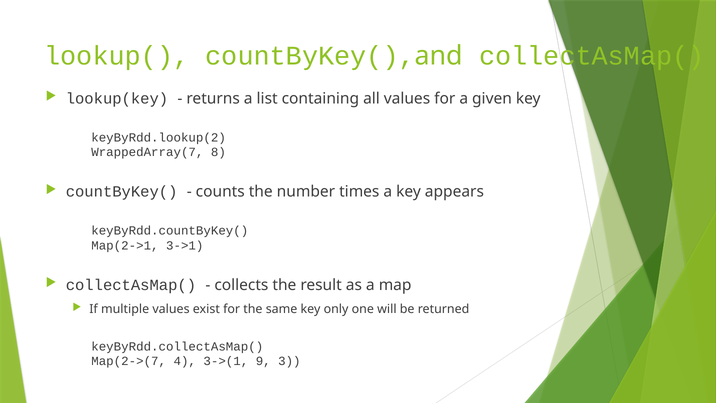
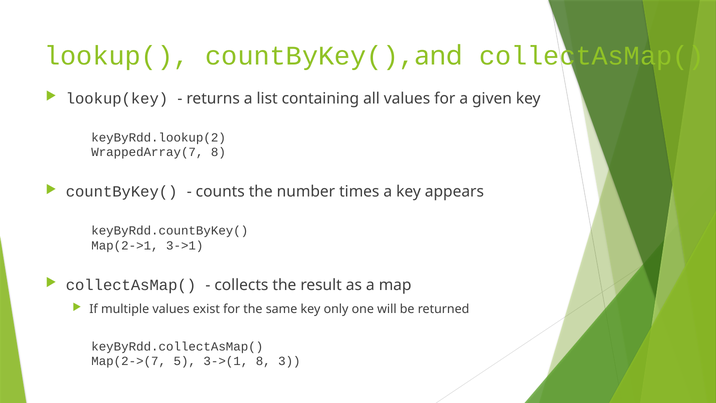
4: 4 -> 5 (185, 361)
3->(1 9: 9 -> 8 (263, 361)
